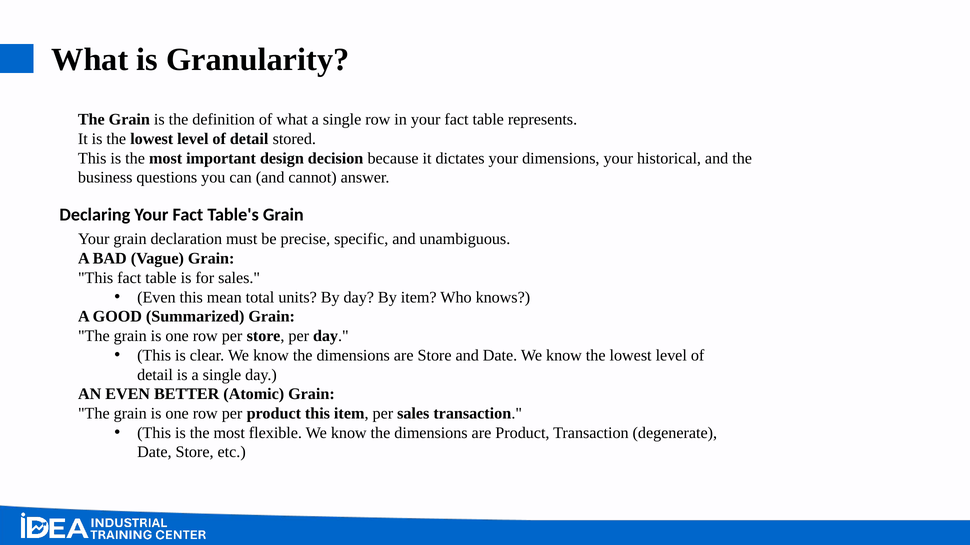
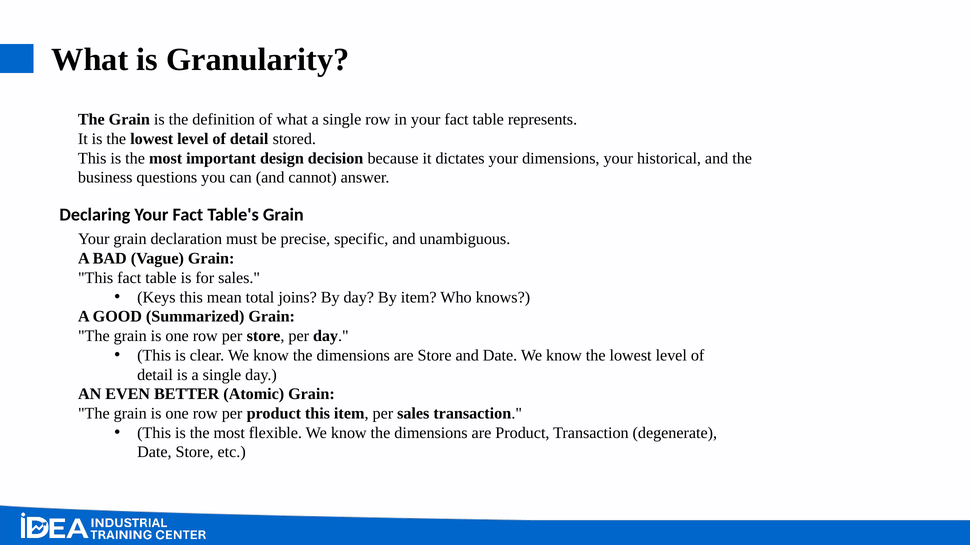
Even: Even -> Keys (156, 298)
units: units -> joins (298, 298)
